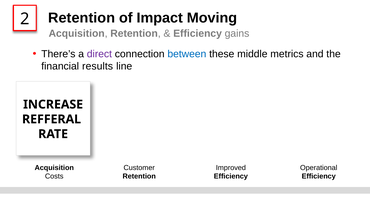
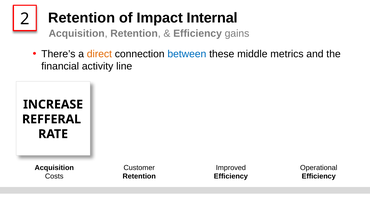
Moving: Moving -> Internal (212, 18)
direct colour: purple -> orange (99, 54)
results: results -> activity (98, 66)
